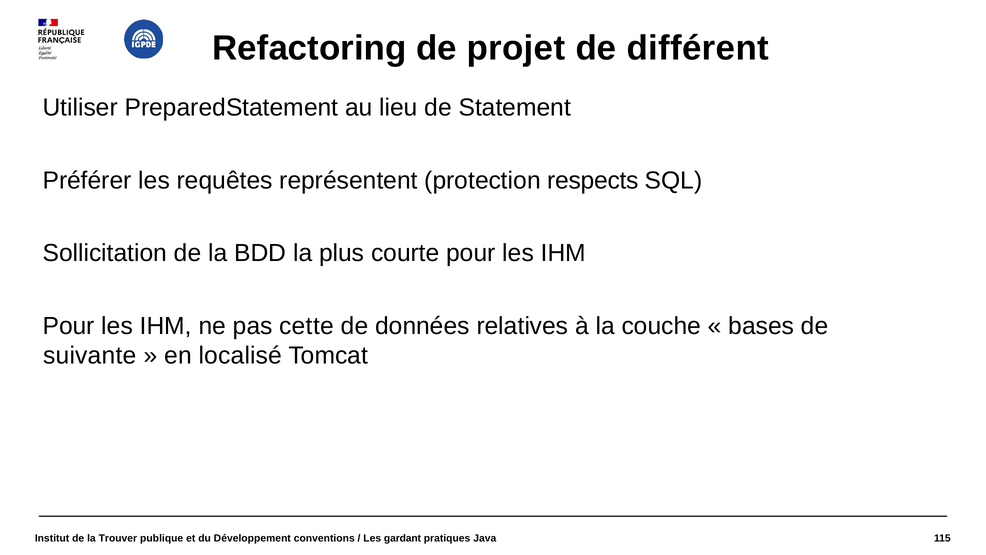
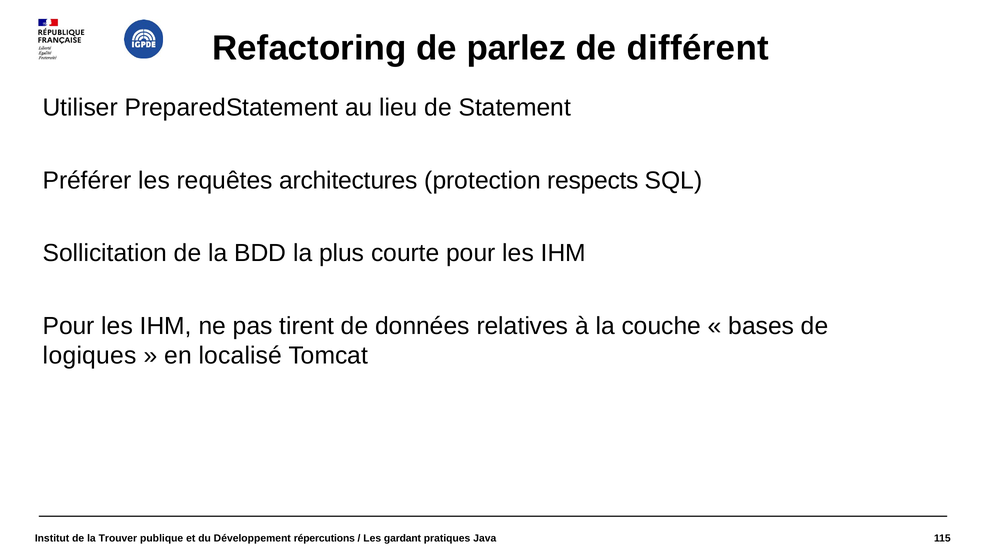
projet: projet -> parlez (516, 48)
représentent: représentent -> architectures (349, 180)
cette: cette -> tirent (307, 326)
suivante: suivante -> logiques (90, 356)
conventions: conventions -> répercutions (324, 538)
